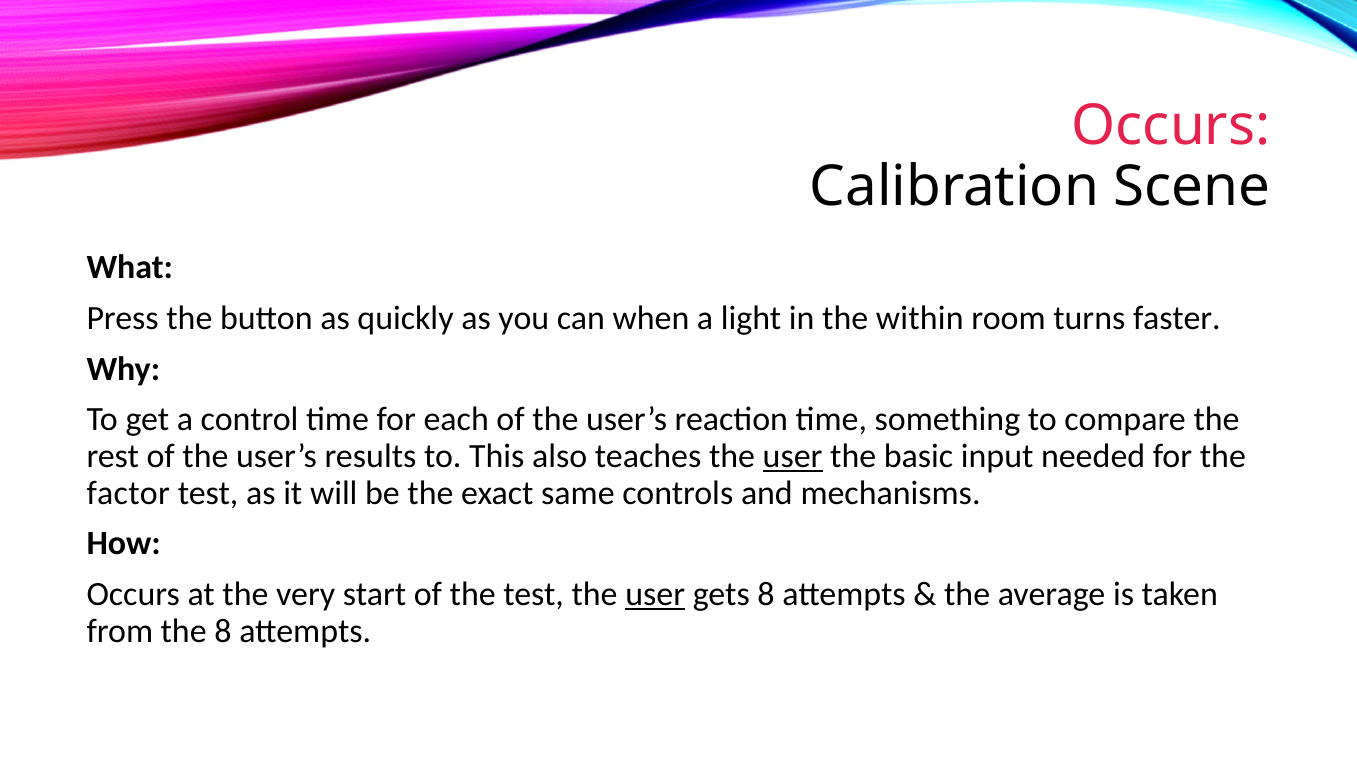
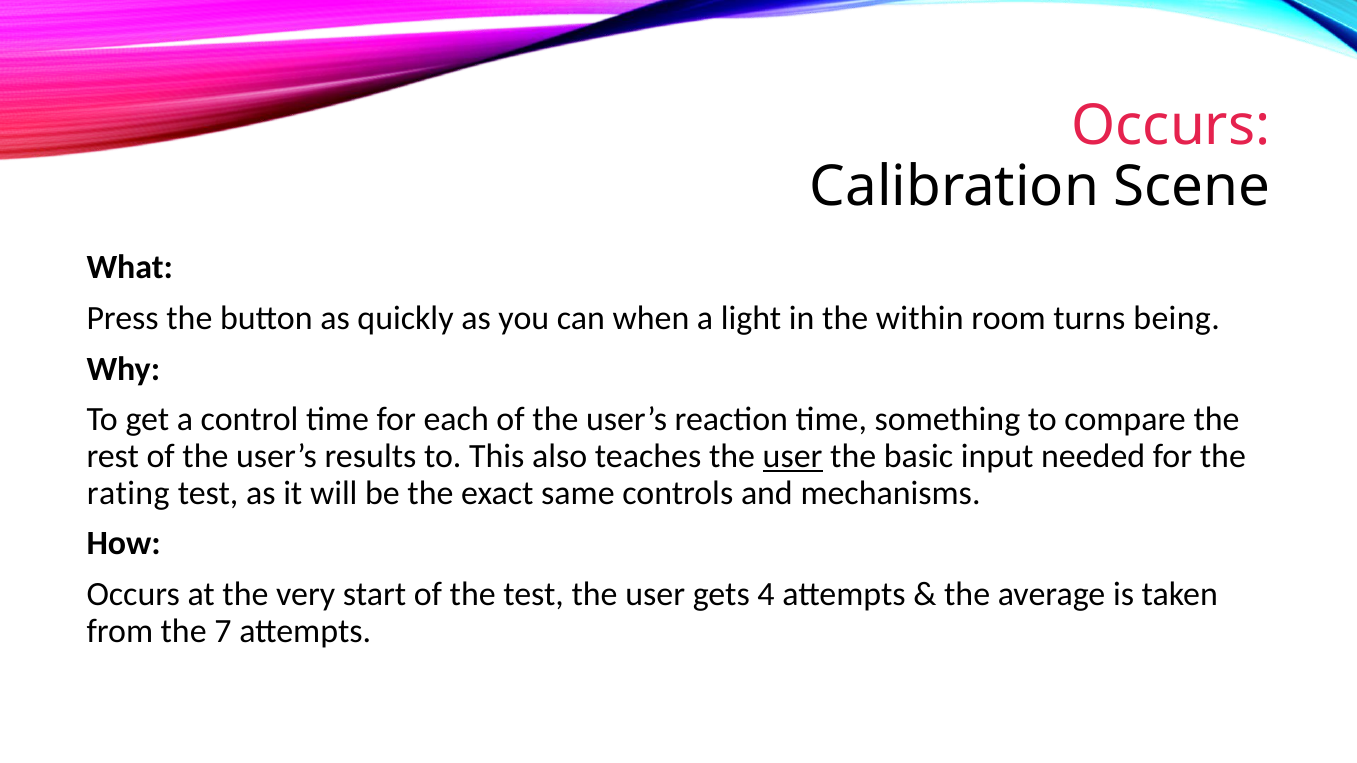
faster: faster -> being (1177, 318)
factor: factor -> rating (128, 493)
user underline: present -> none (655, 595)
gets 8: 8 -> 4 (766, 595)
the 8: 8 -> 7 (223, 631)
